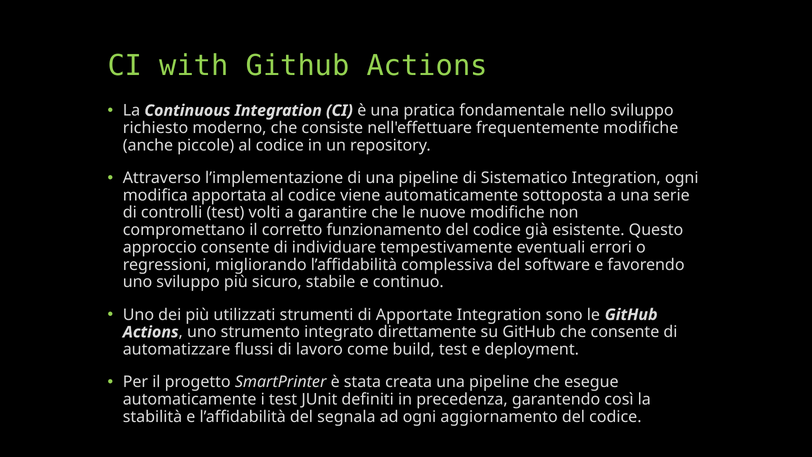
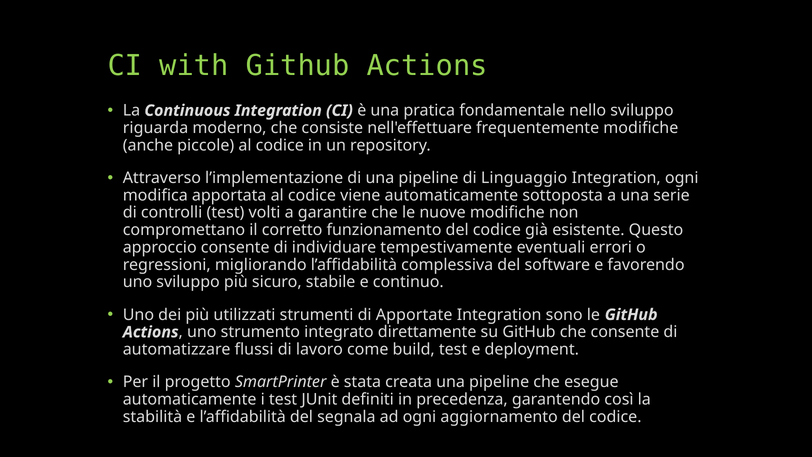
richiesto: richiesto -> riguarda (156, 128)
Sistematico: Sistematico -> Linguaggio (524, 178)
